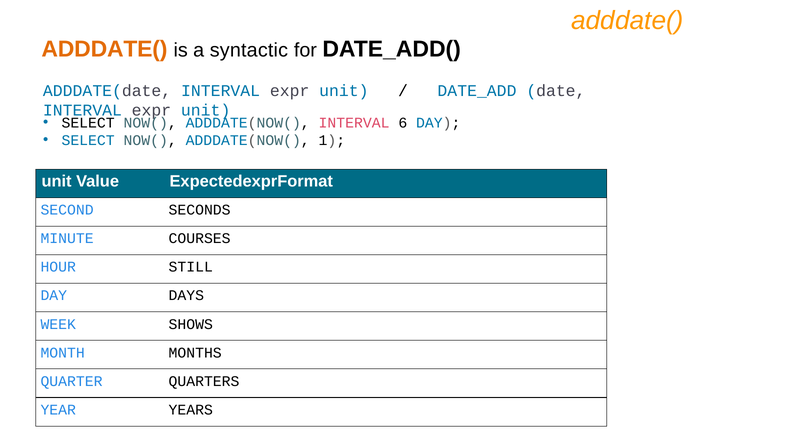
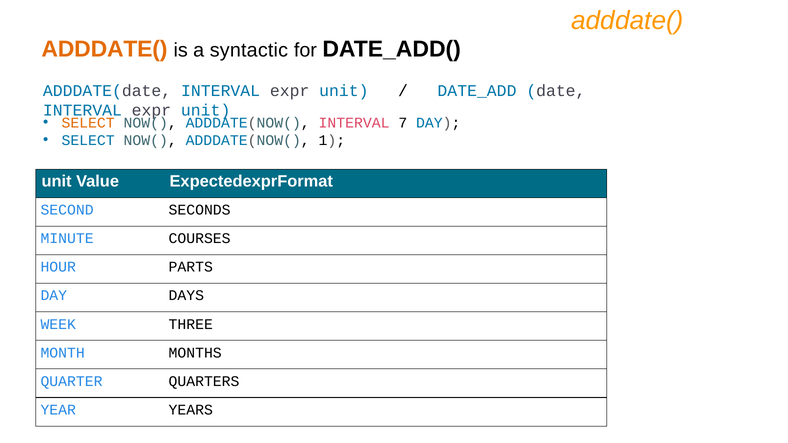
SELECT colour: black -> orange (88, 123)
6: 6 -> 7 (403, 123)
STILL: STILL -> PARTS (191, 267)
SHOWS: SHOWS -> THREE (191, 324)
